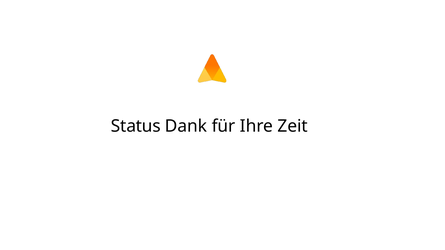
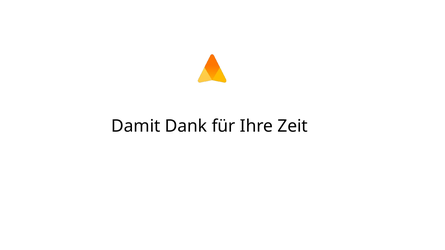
Status: Status -> Damit (136, 126)
